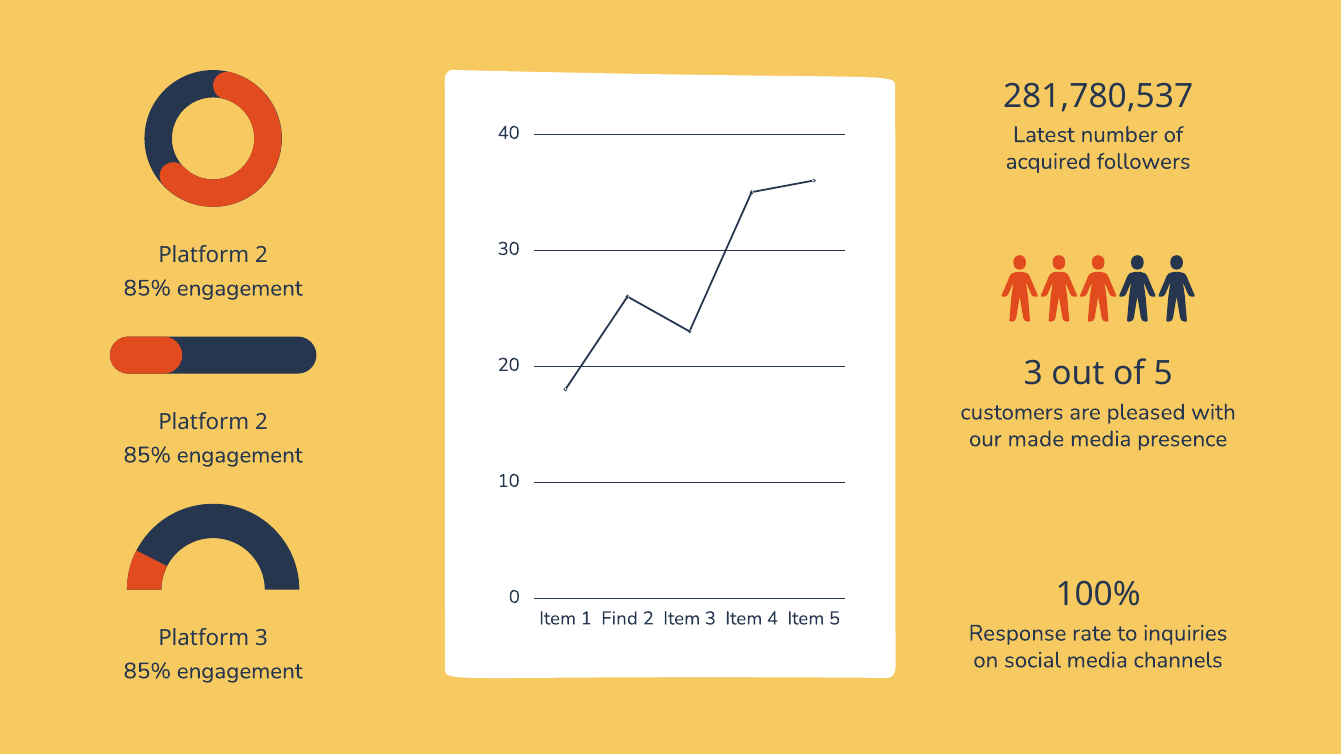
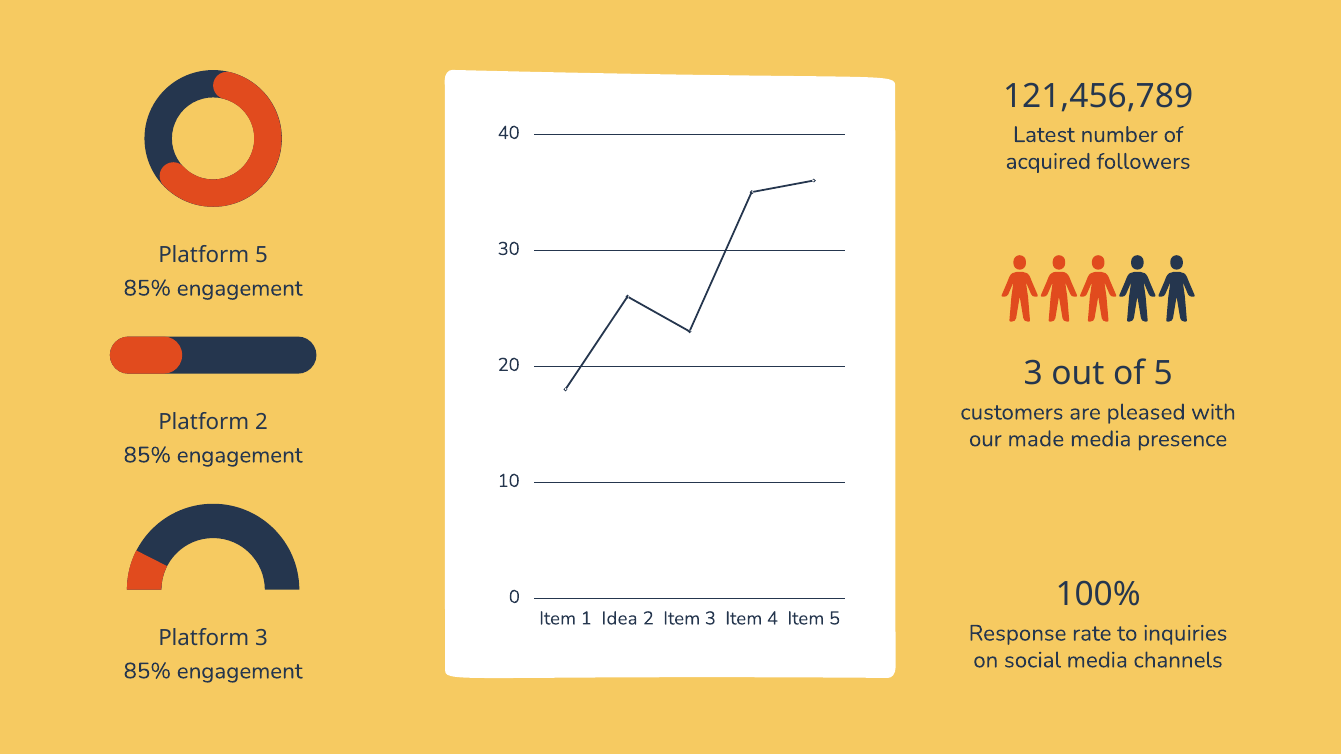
281,780,537: 281,780,537 -> 121,456,789 (1098, 96)
2: 2 -> 5 (262, 256)
Find: Find -> Idea (620, 619)
